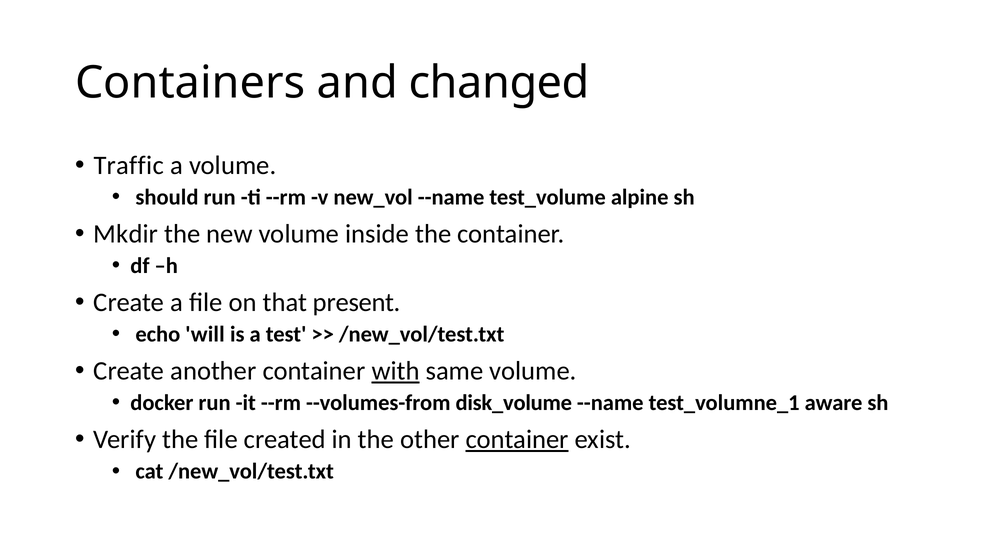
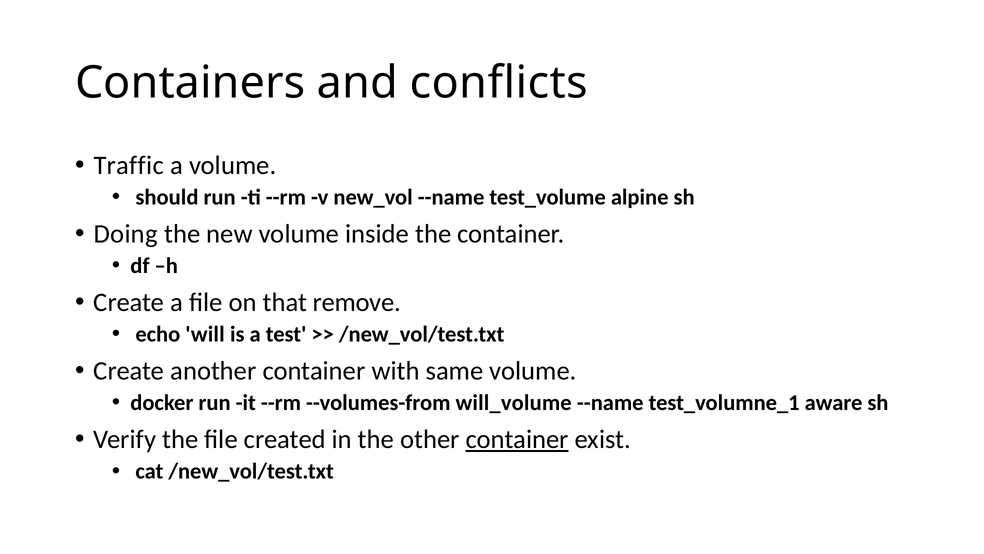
changed: changed -> conflicts (499, 83)
Mkdir: Mkdir -> Doing (126, 234)
present: present -> remove (357, 302)
with underline: present -> none (396, 371)
disk_volume: disk_volume -> will_volume (514, 402)
